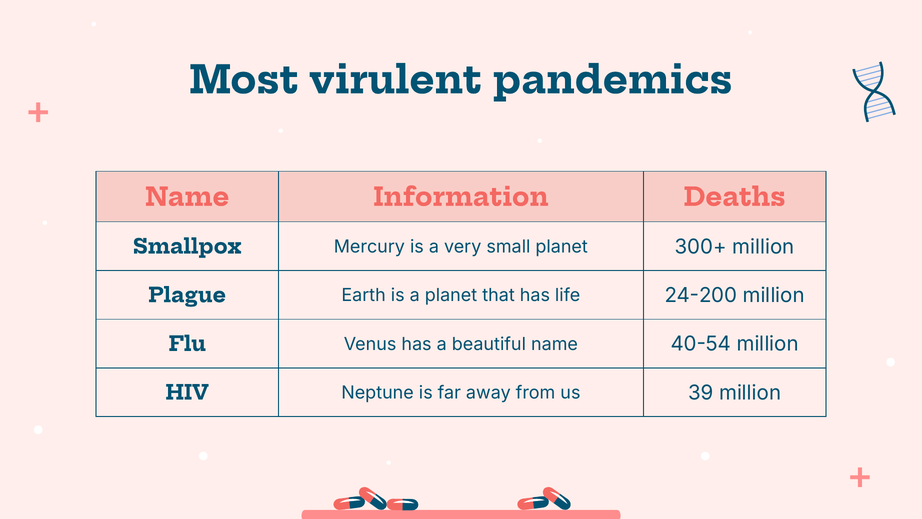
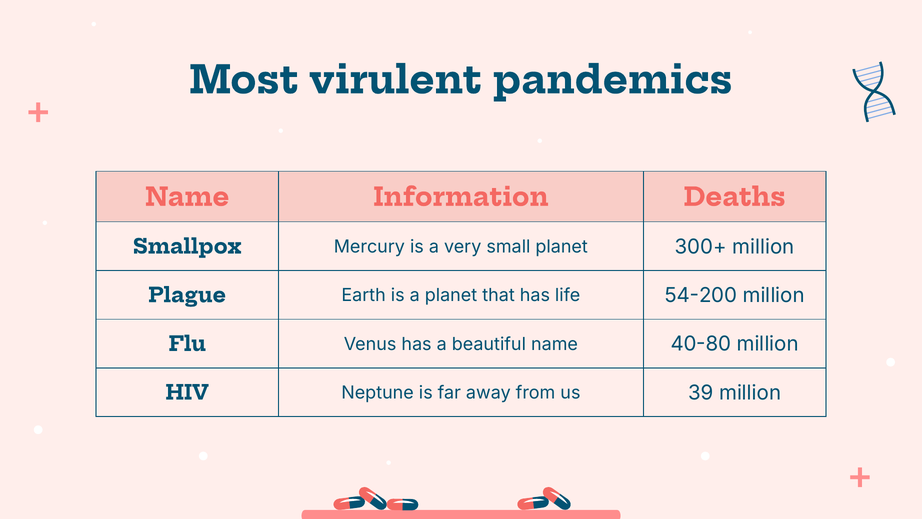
24-200: 24-200 -> 54-200 (701, 295)
40-54: 40-54 -> 40-80 (701, 344)
